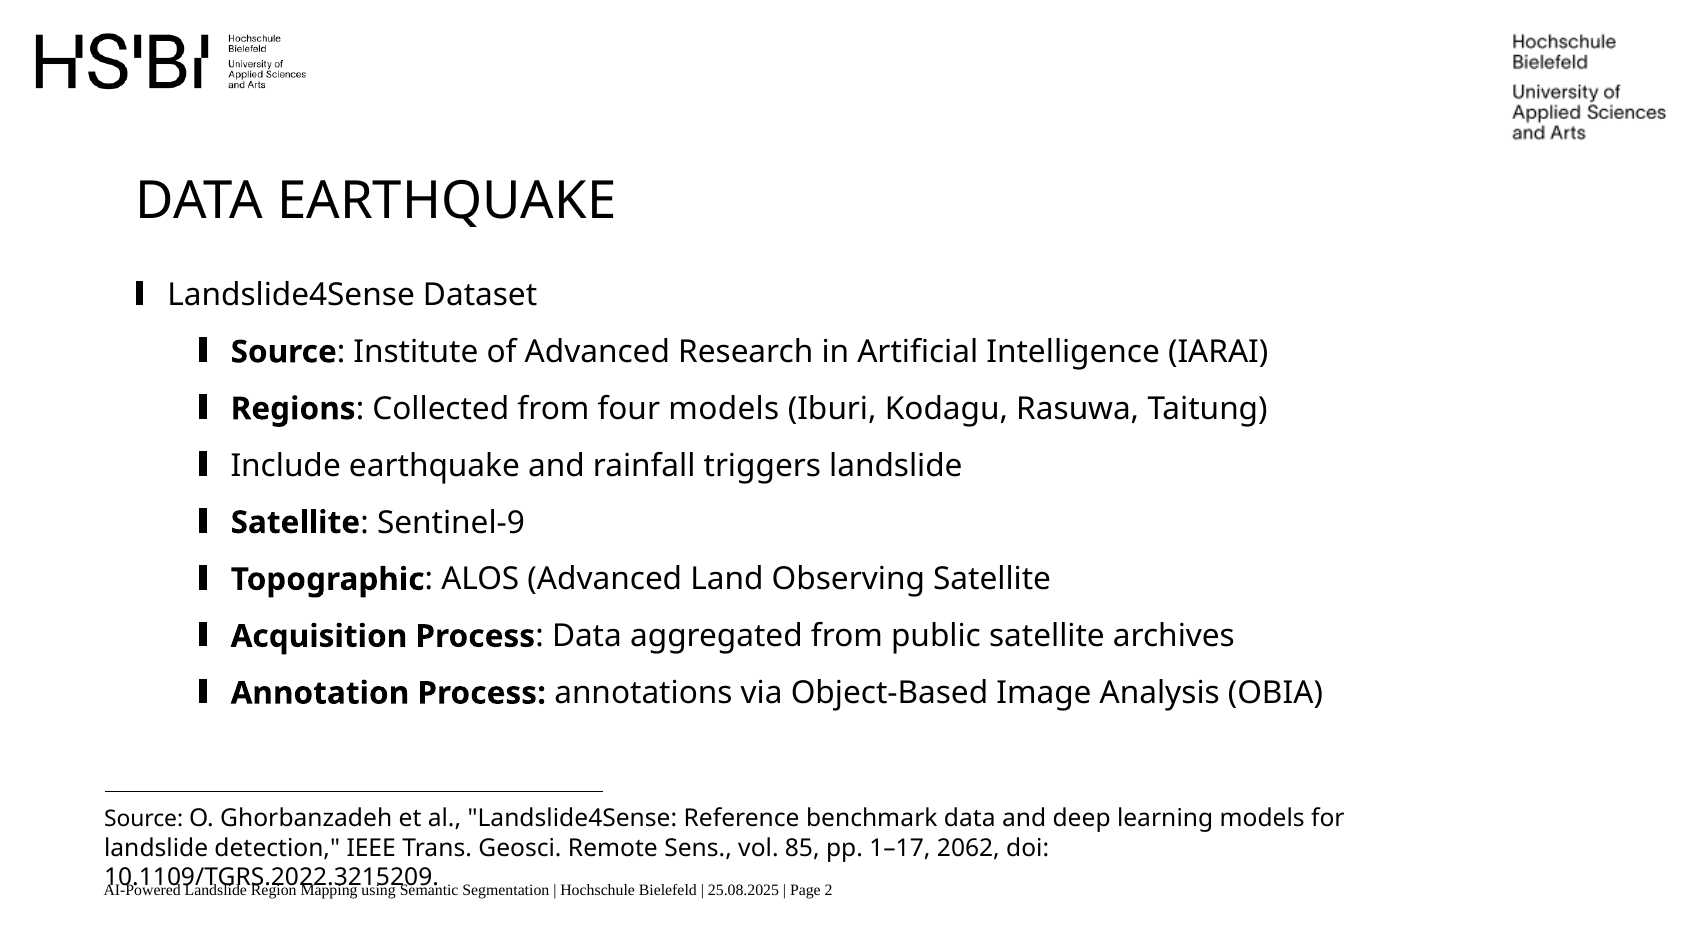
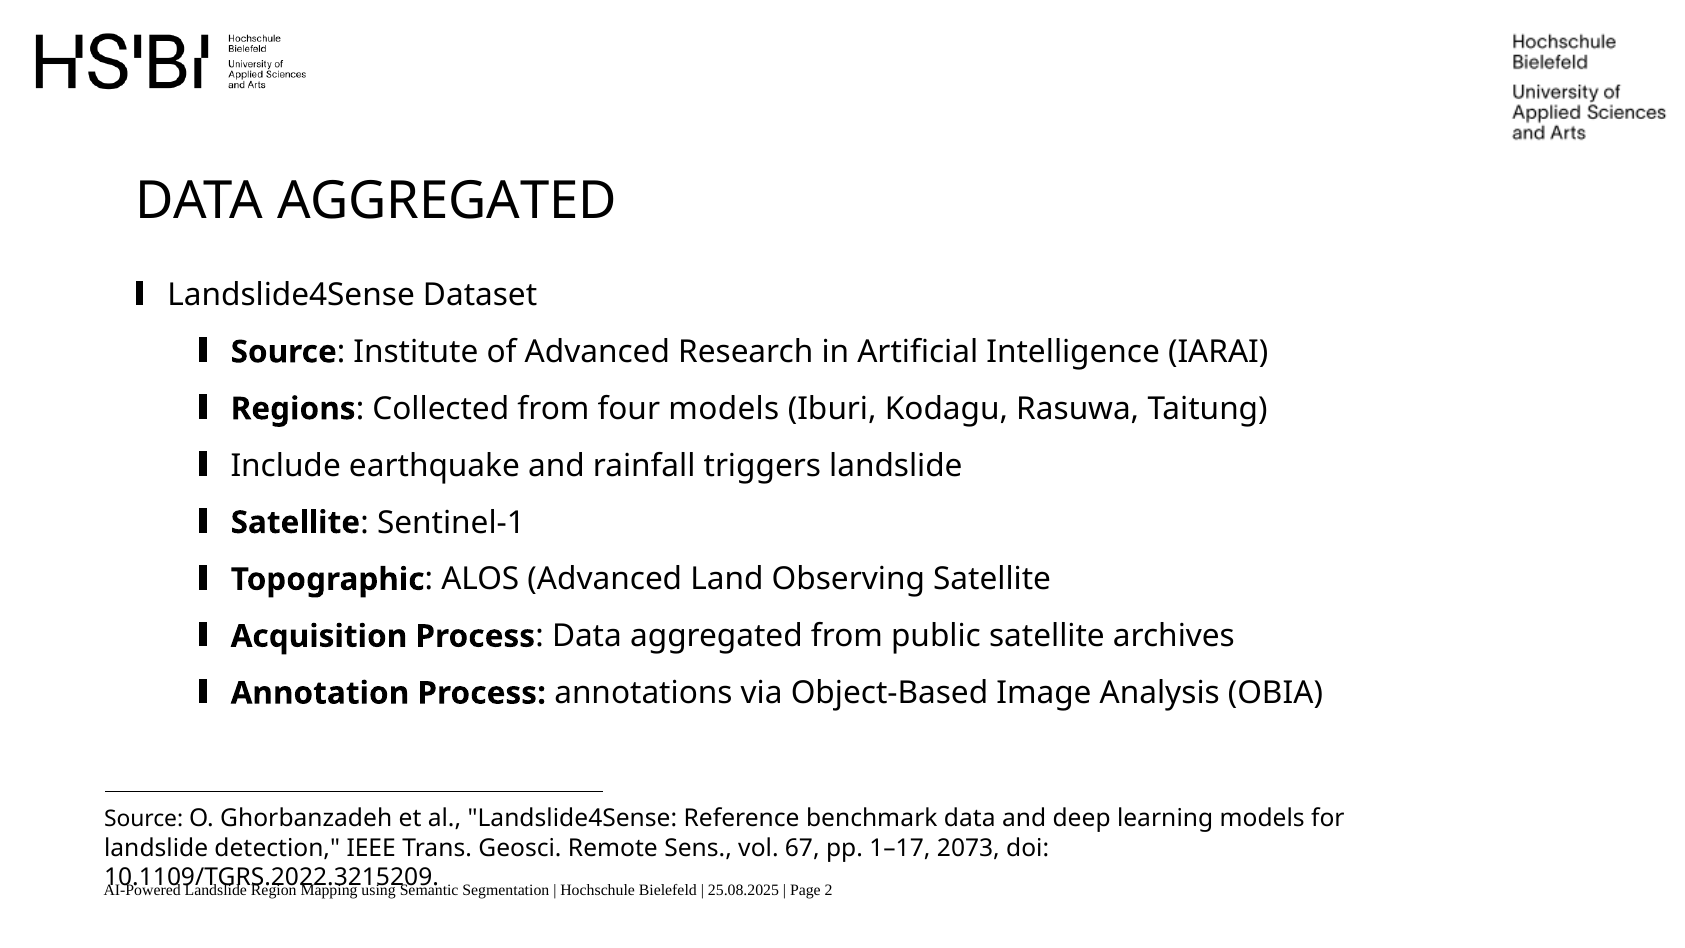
EARTHQUAKE: EARTHQUAKE -> AGGREGATED (447, 201)
Sentinel-9: Sentinel-9 -> Sentinel-1 (451, 522)
85: 85 -> 67 (802, 848)
2062: 2062 -> 2073 (968, 848)
